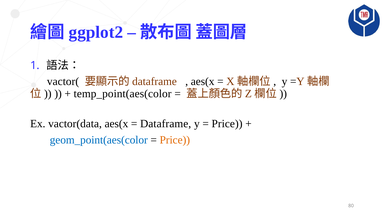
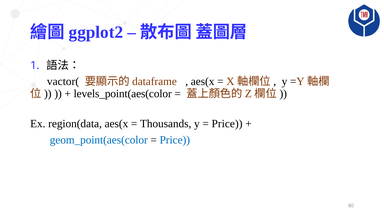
temp_point(aes(color: temp_point(aes(color -> levels_point(aes(color (123, 94)
vactor(data: vactor(data -> region(data (75, 124)
Dataframe: Dataframe -> Thousands (166, 124)
Price colour: orange -> blue (175, 140)
